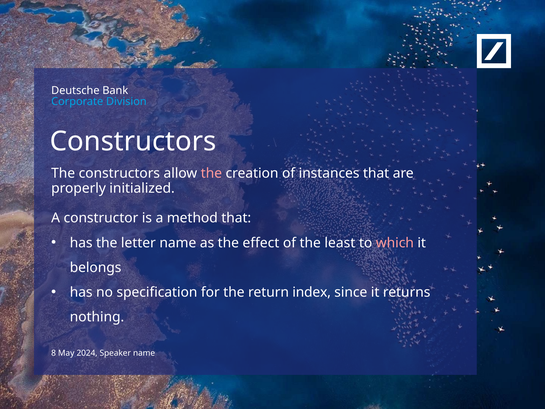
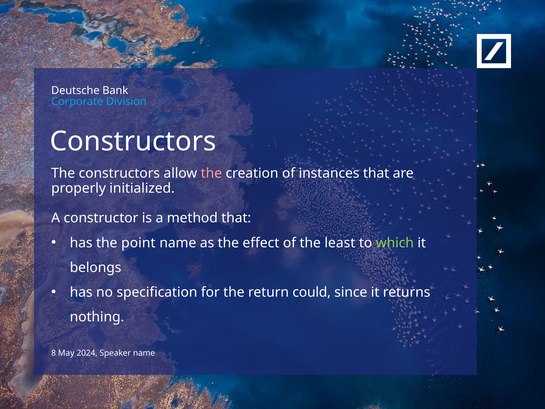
letter: letter -> point (138, 243)
which colour: pink -> light green (395, 243)
index: index -> could (312, 292)
